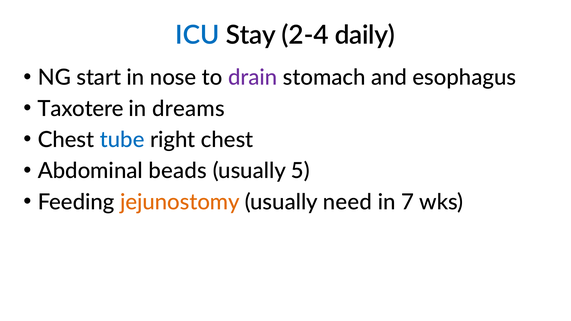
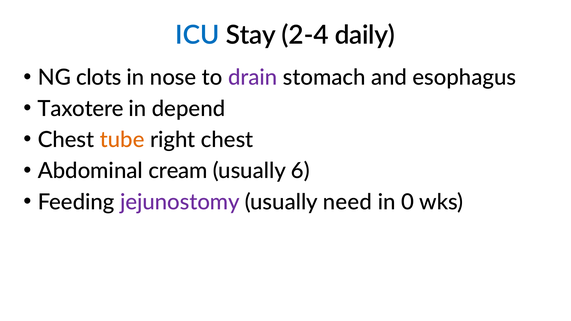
start: start -> clots (99, 78)
dreams: dreams -> depend (189, 109)
tube colour: blue -> orange (122, 140)
beads: beads -> cream (178, 171)
5: 5 -> 6 (300, 171)
jejunostomy colour: orange -> purple (180, 202)
7: 7 -> 0 (408, 202)
